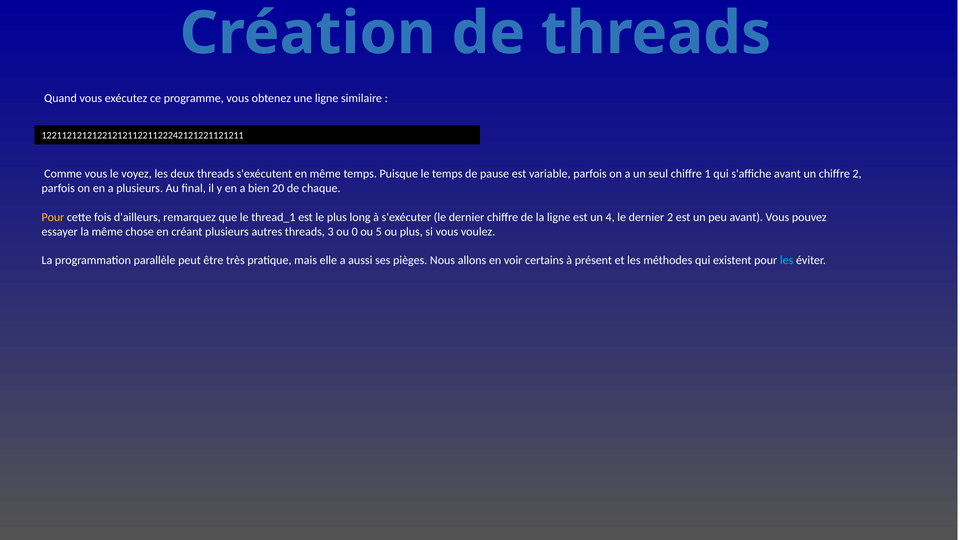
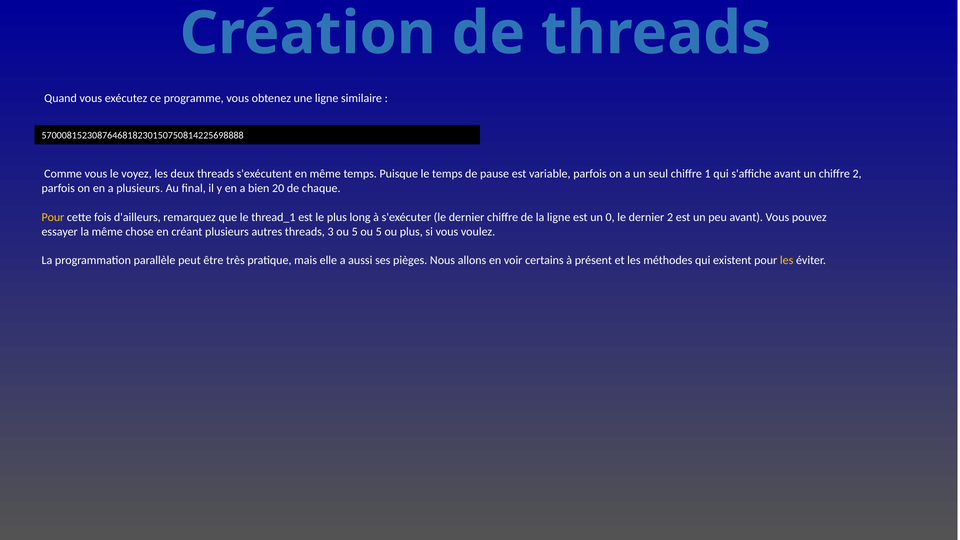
1221121212122121211221122242121221121211: 1221121212122121211221122242121221121211 -> 5700081523087646818230150750814225698888 (143, 135)
4: 4 -> 0 (610, 217)
3 ou 0: 0 -> 5 (355, 232)
les colour: light blue -> yellow (787, 260)
